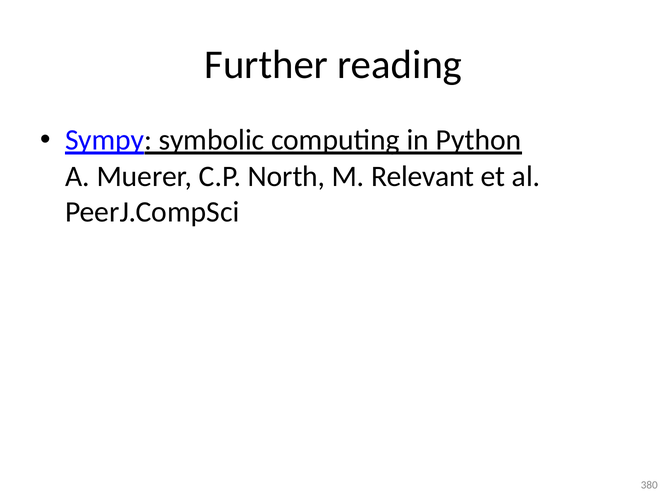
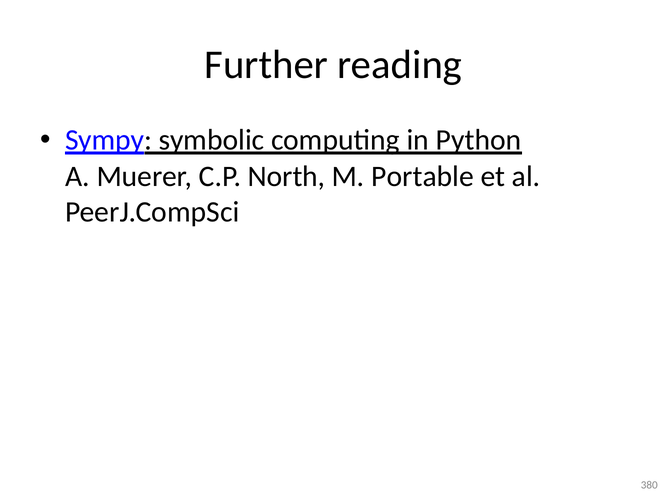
Relevant: Relevant -> Portable (423, 176)
